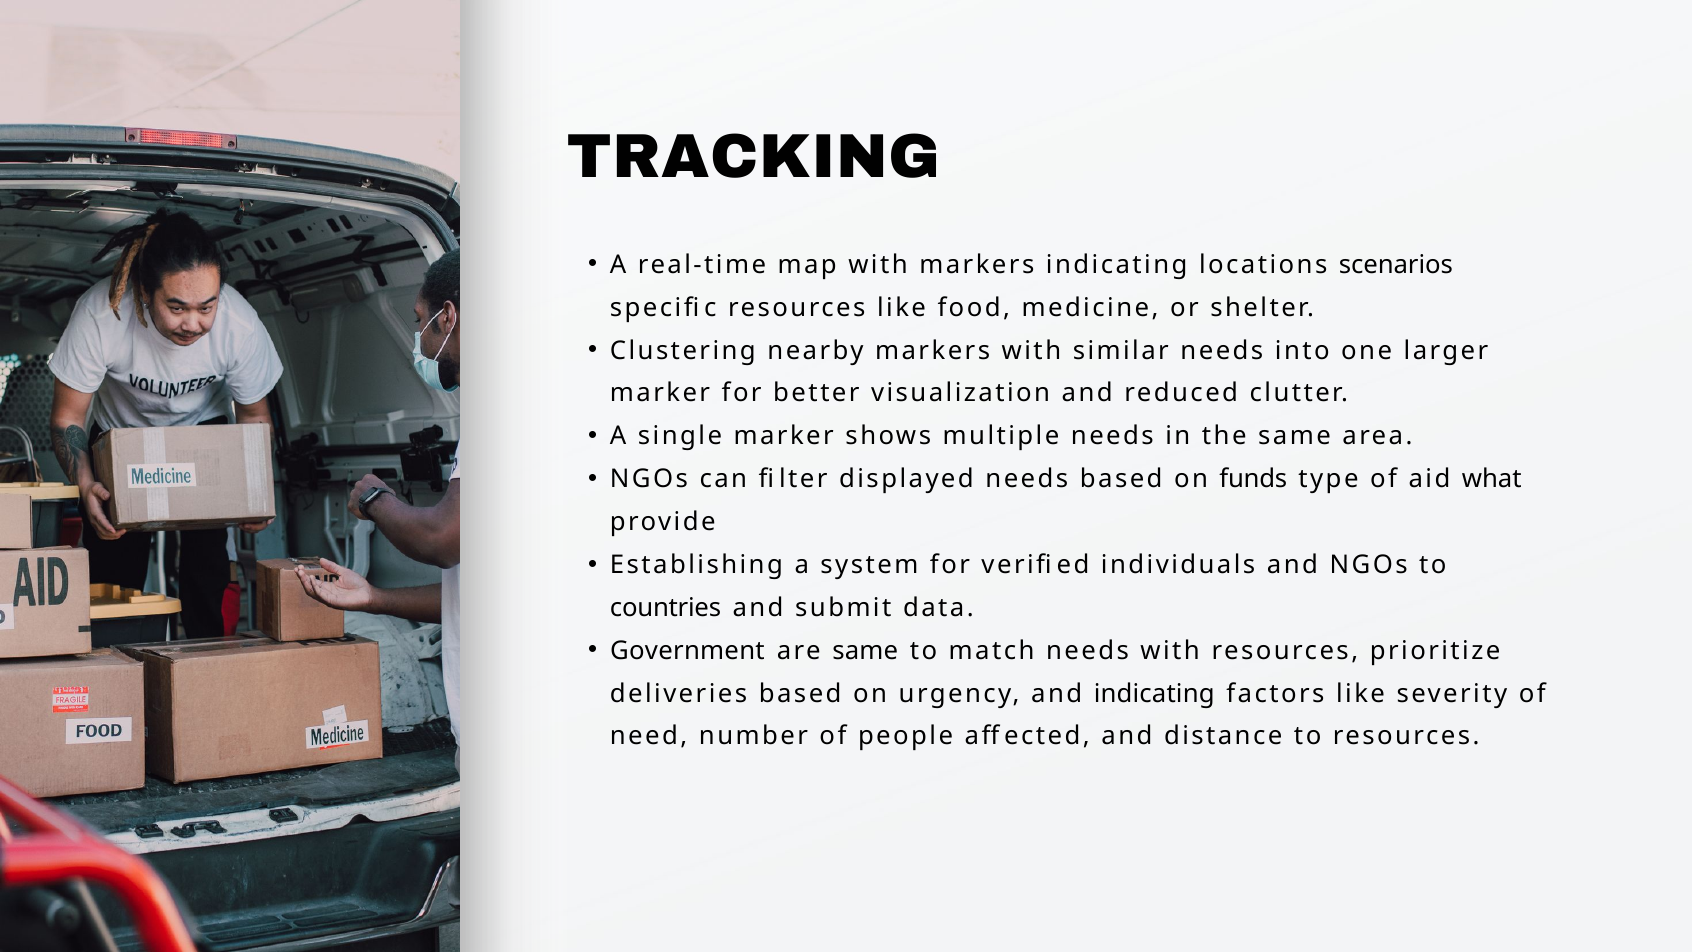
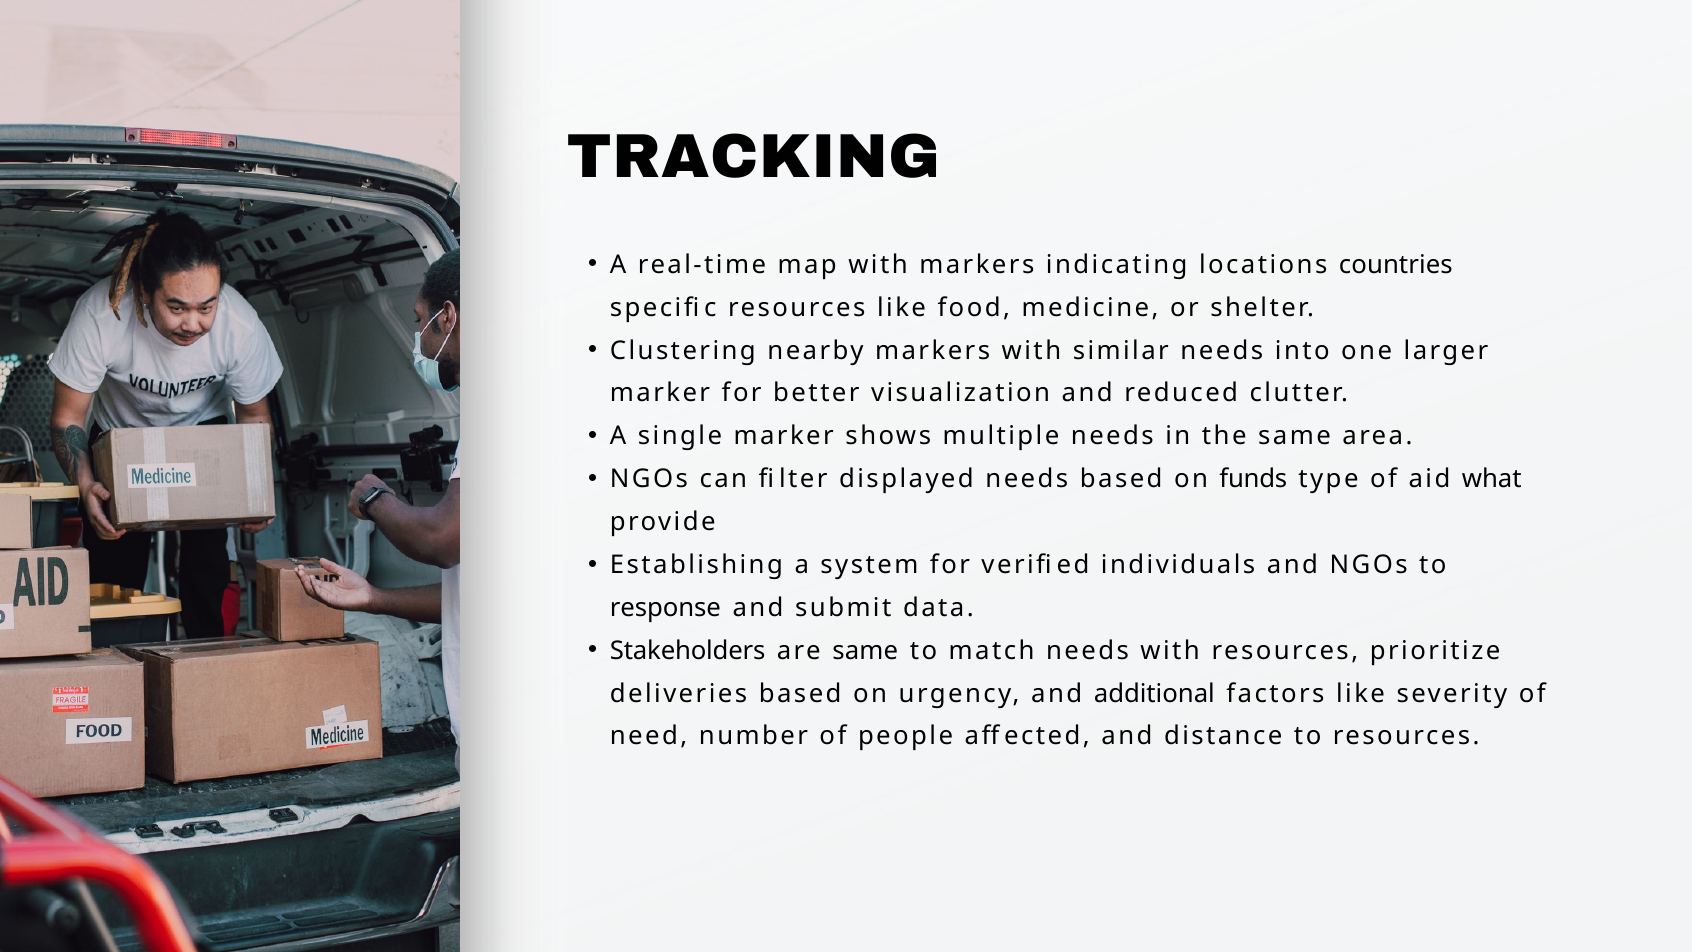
scenarios: scenarios -> countries (1396, 265)
countries: countries -> response (665, 608)
Government: Government -> Stakeholders (688, 651)
and indicating: indicating -> additional (1154, 693)
